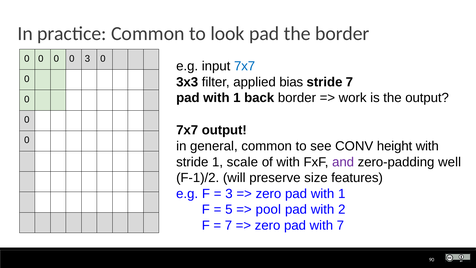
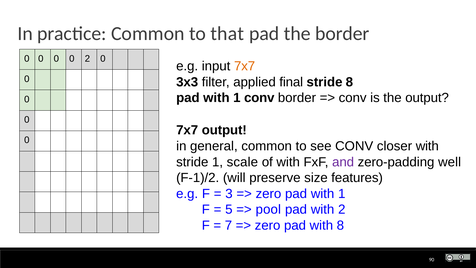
look: look -> that (227, 34)
0 3: 3 -> 2 (87, 59)
7x7 colour: blue -> orange (245, 66)
bias: bias -> final (291, 82)
stride 7: 7 -> 8 (349, 82)
1 back: back -> conv (259, 98)
work: work -> conv (353, 98)
height: height -> closer (394, 146)
with 7: 7 -> 8 (340, 225)
